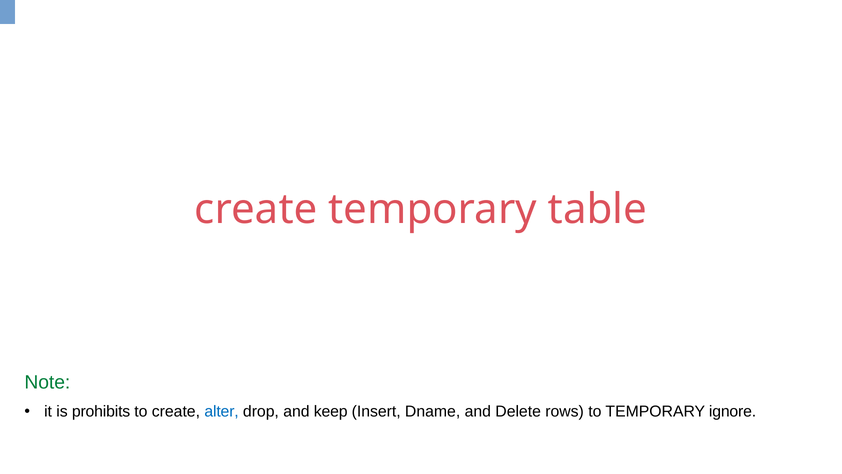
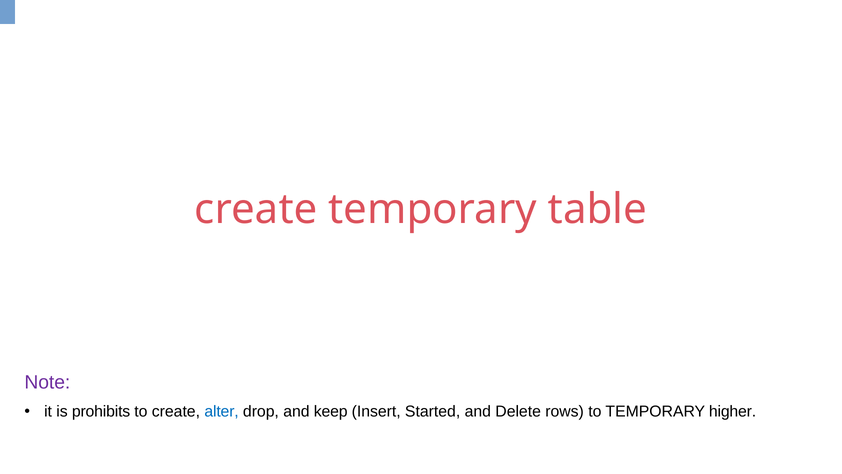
Note colour: green -> purple (47, 382)
Dname: Dname -> Started (433, 411)
ignore: ignore -> higher (733, 411)
